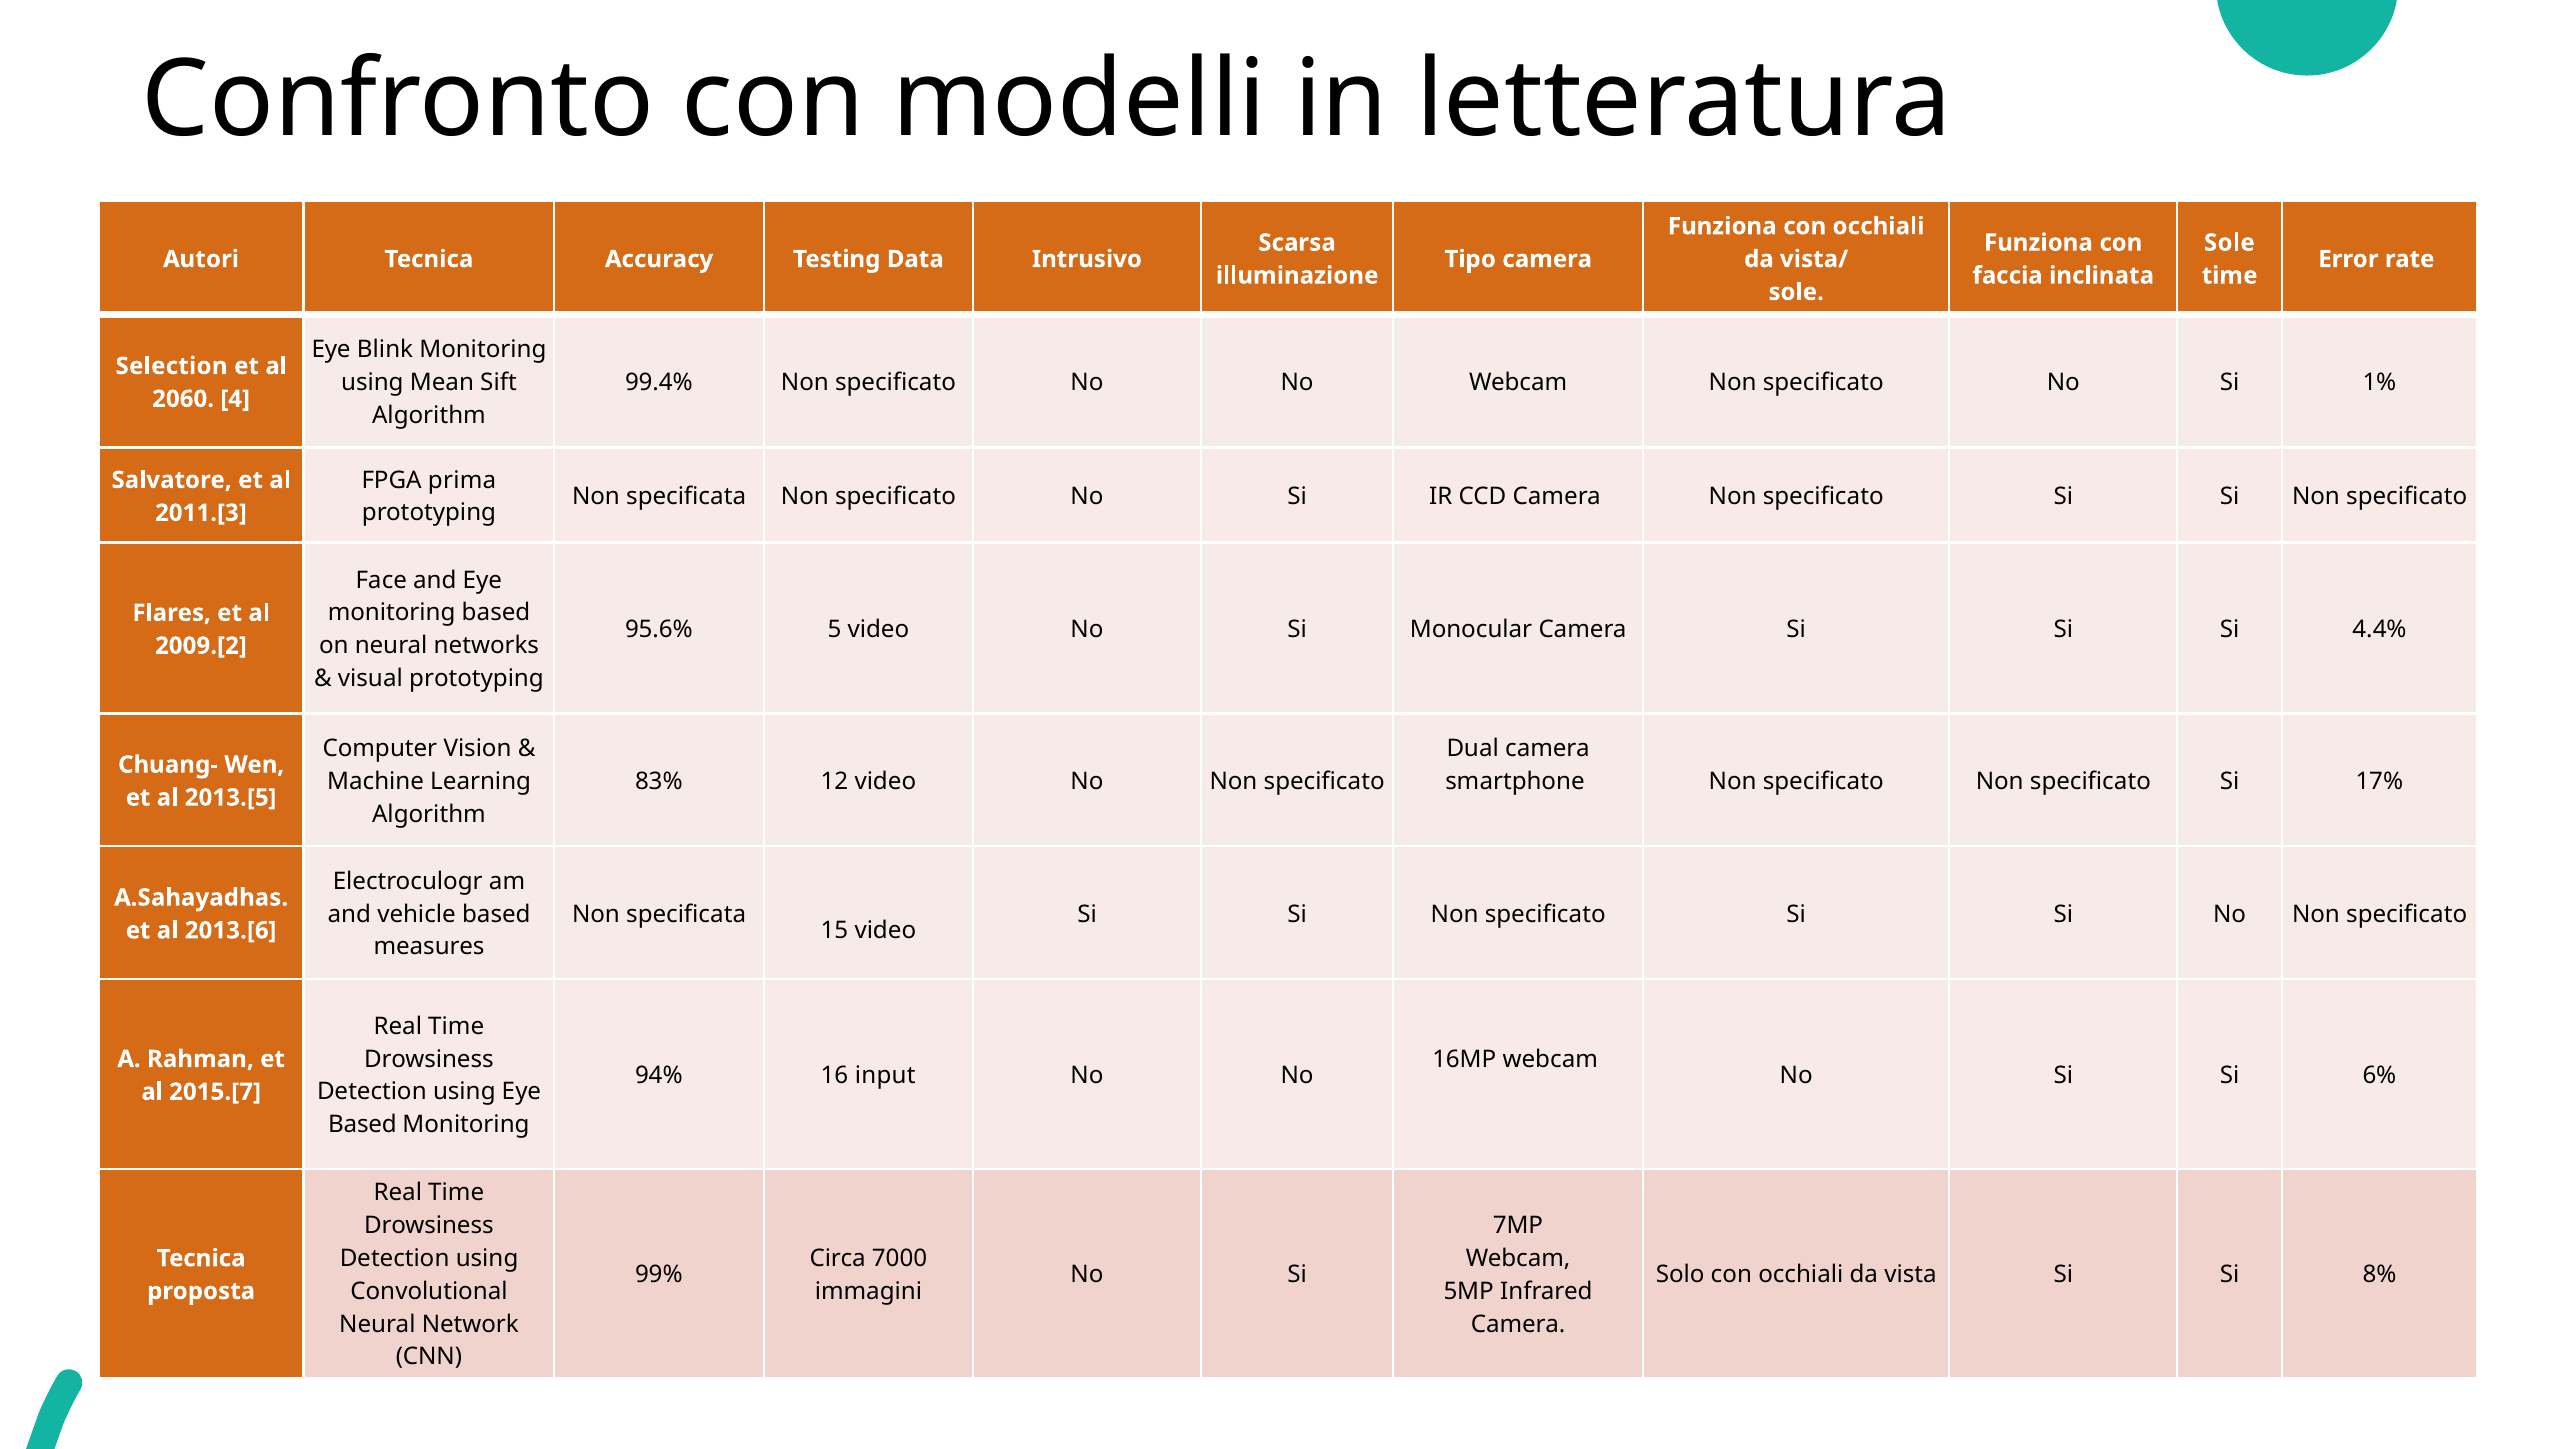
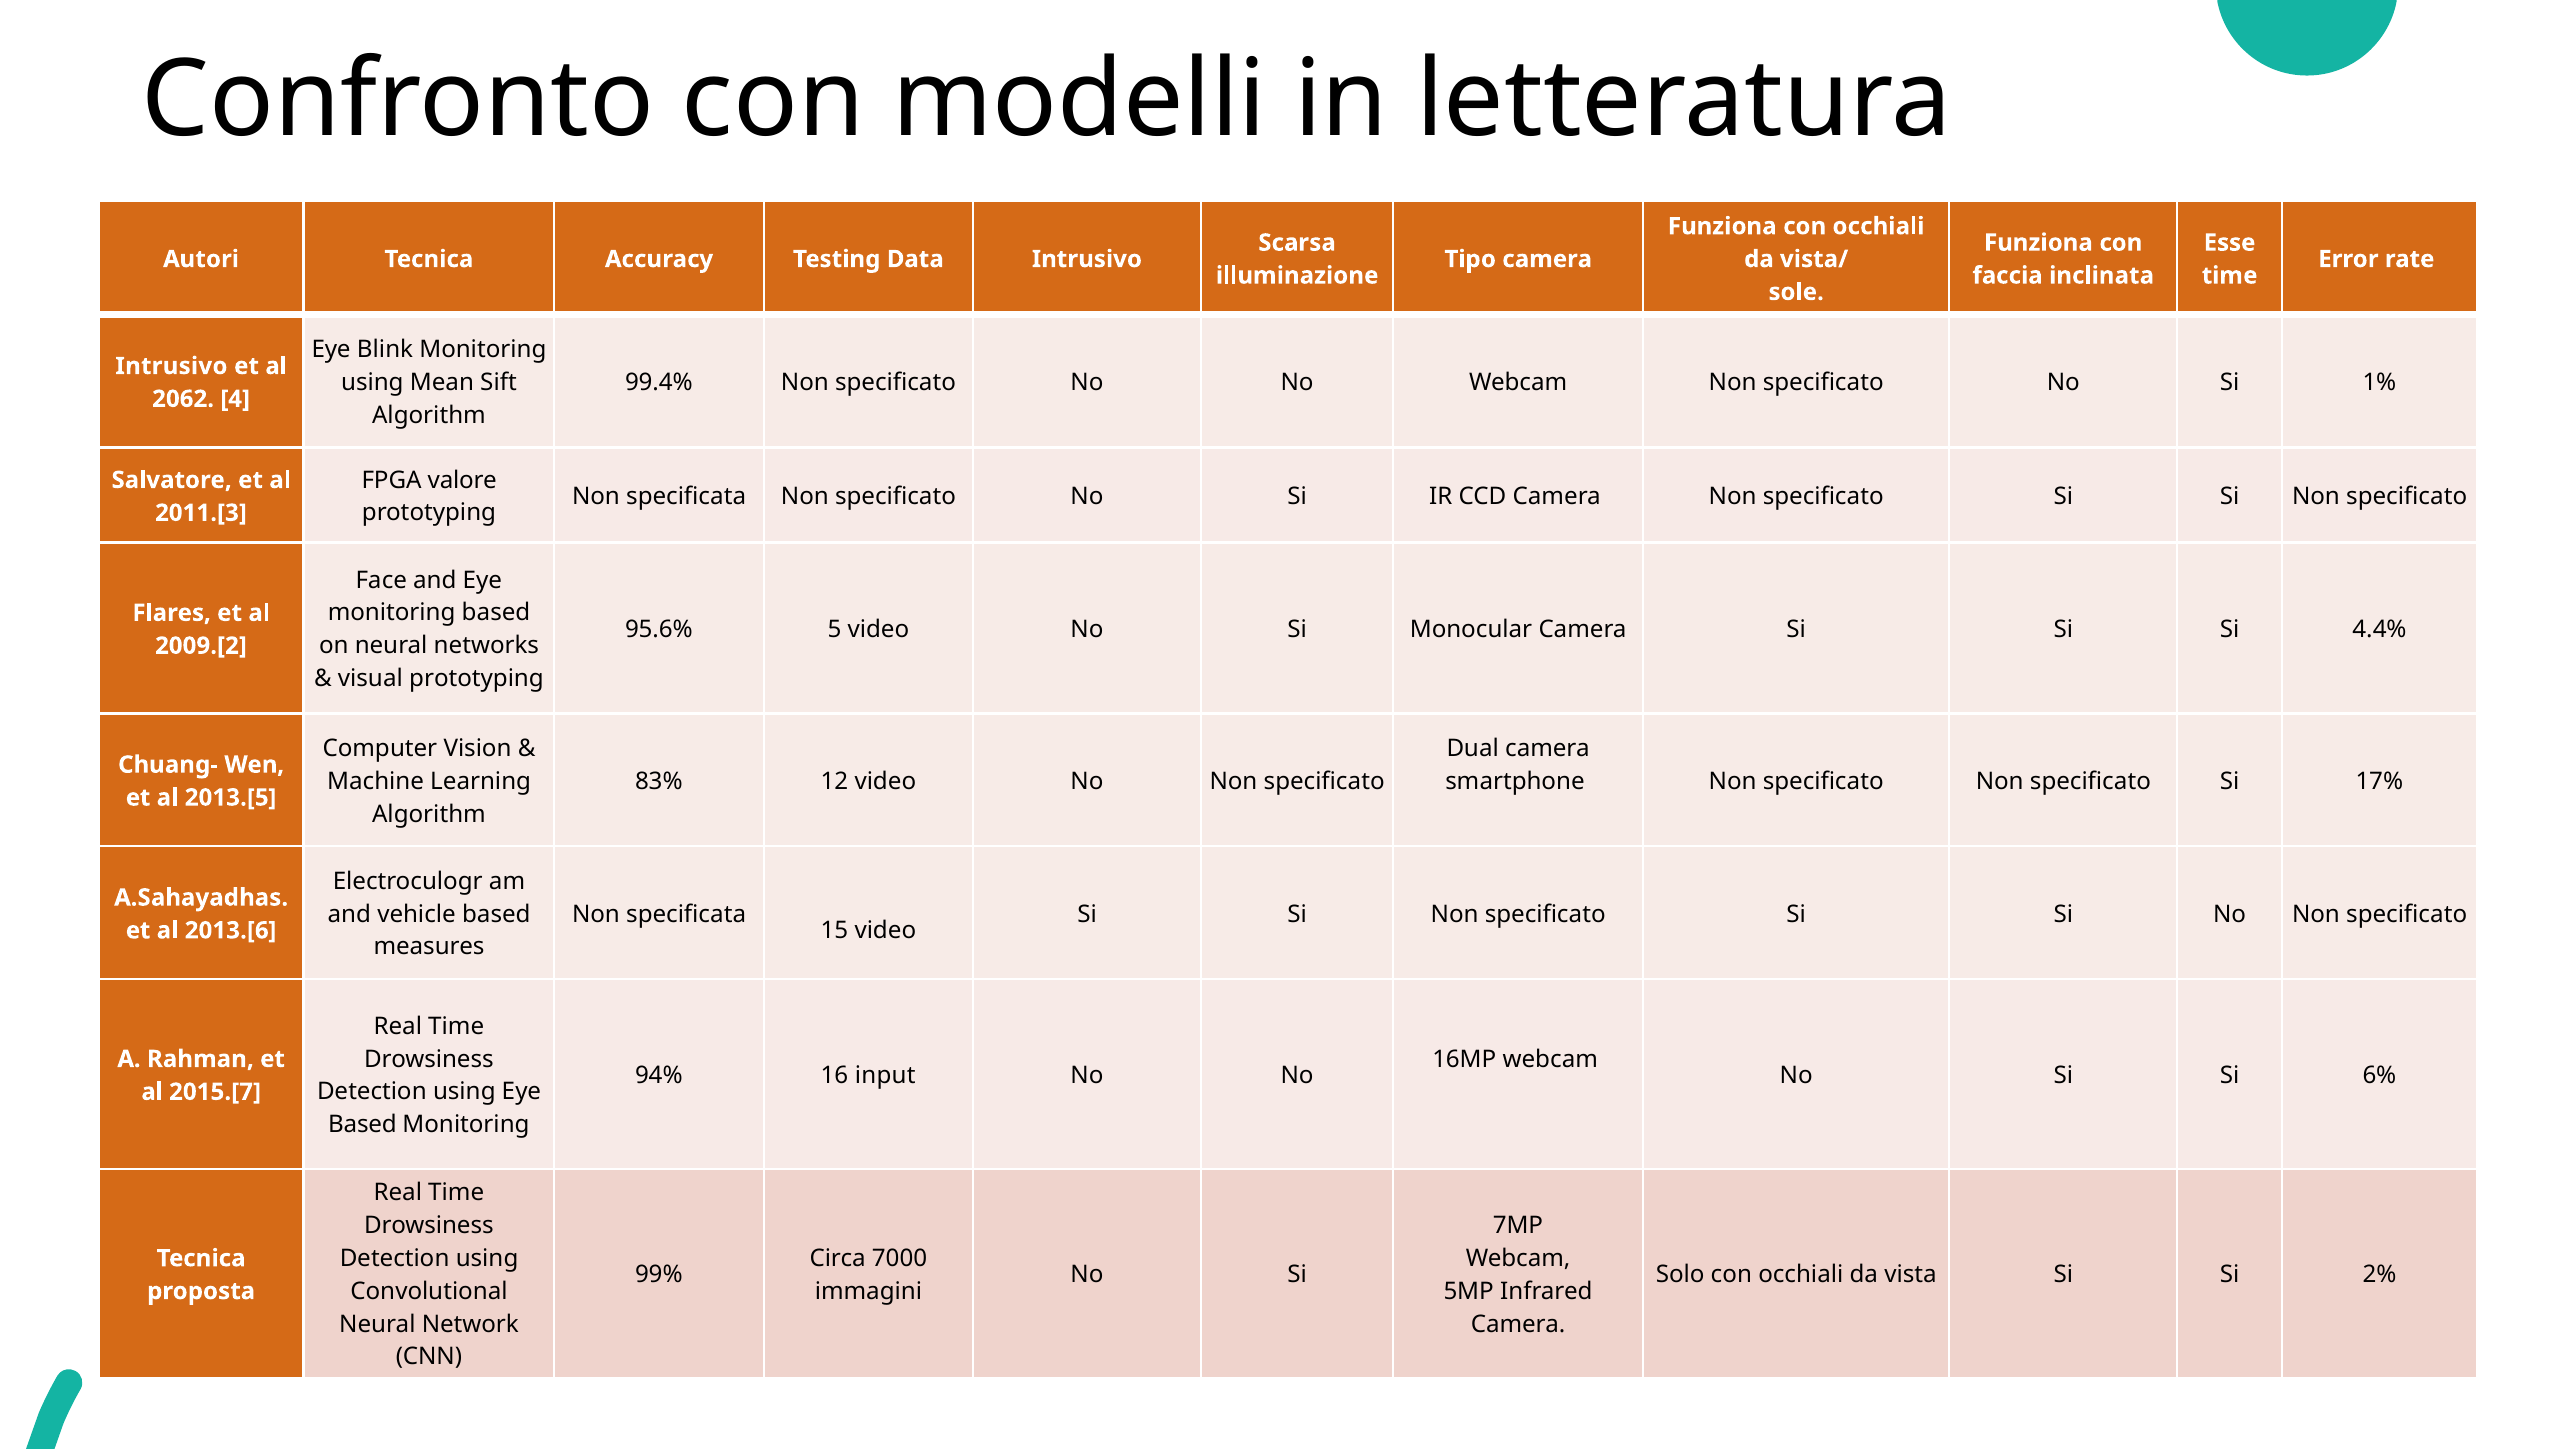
Sole: Sole -> Esse (2230, 243)
Selection: Selection -> Intrusivo (171, 366)
2060: 2060 -> 2062 (183, 399)
prima: prima -> valore (462, 480)
8%: 8% -> 2% (2379, 1275)
